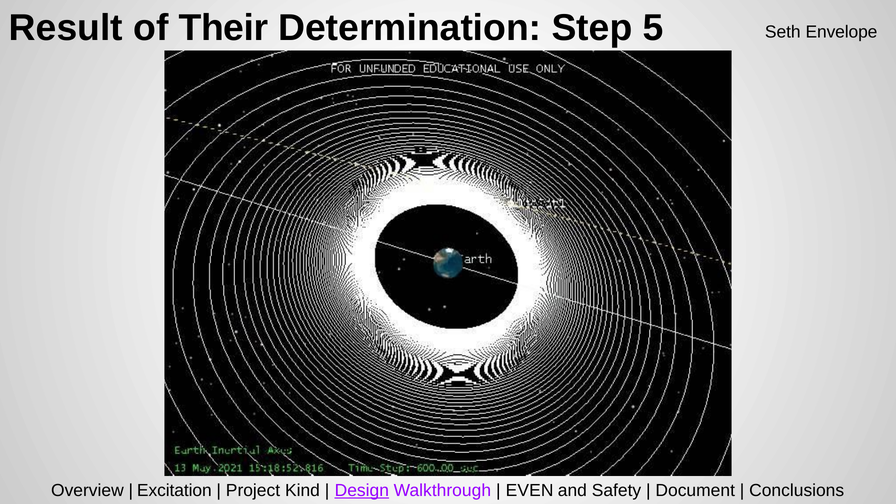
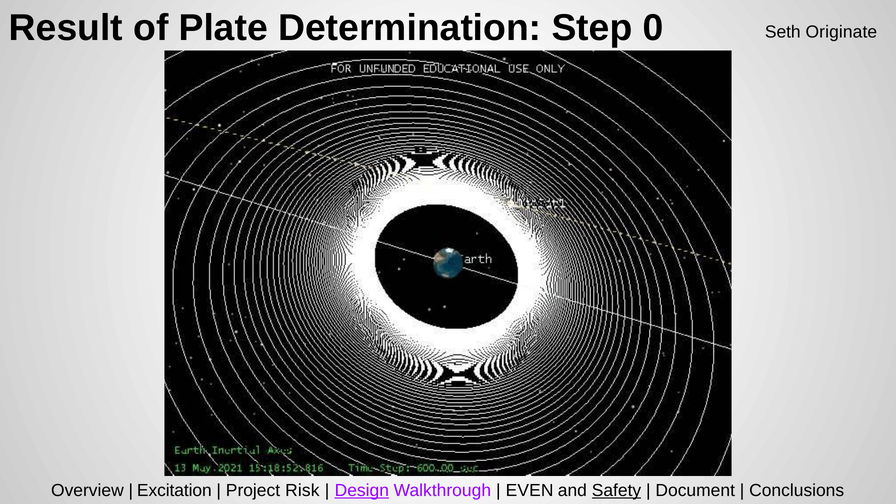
Their: Their -> Plate (223, 28)
5: 5 -> 0 (653, 28)
Envelope: Envelope -> Originate (841, 32)
Kind: Kind -> Risk (302, 490)
Safety underline: none -> present (617, 490)
